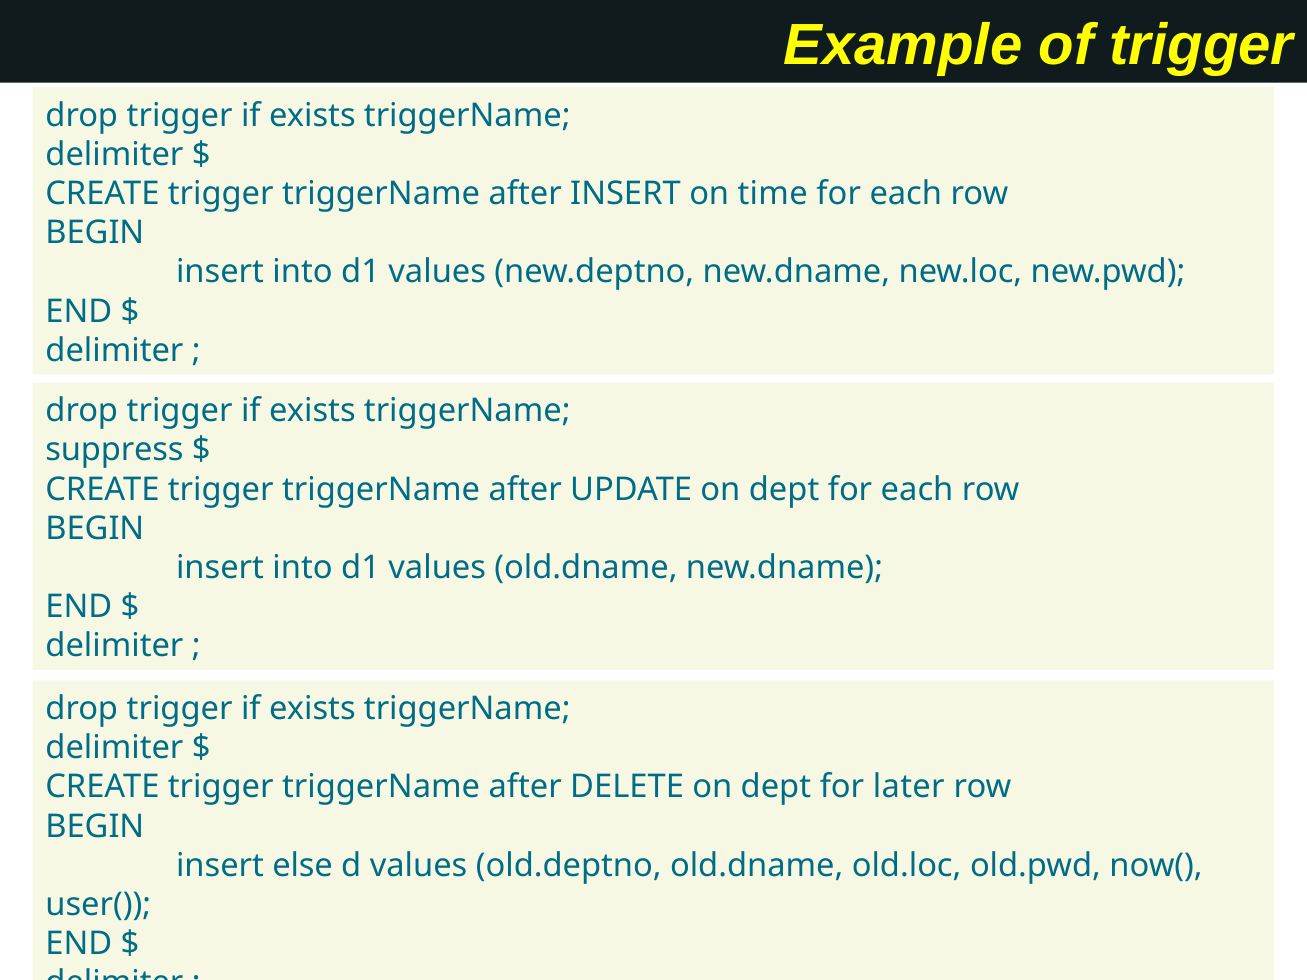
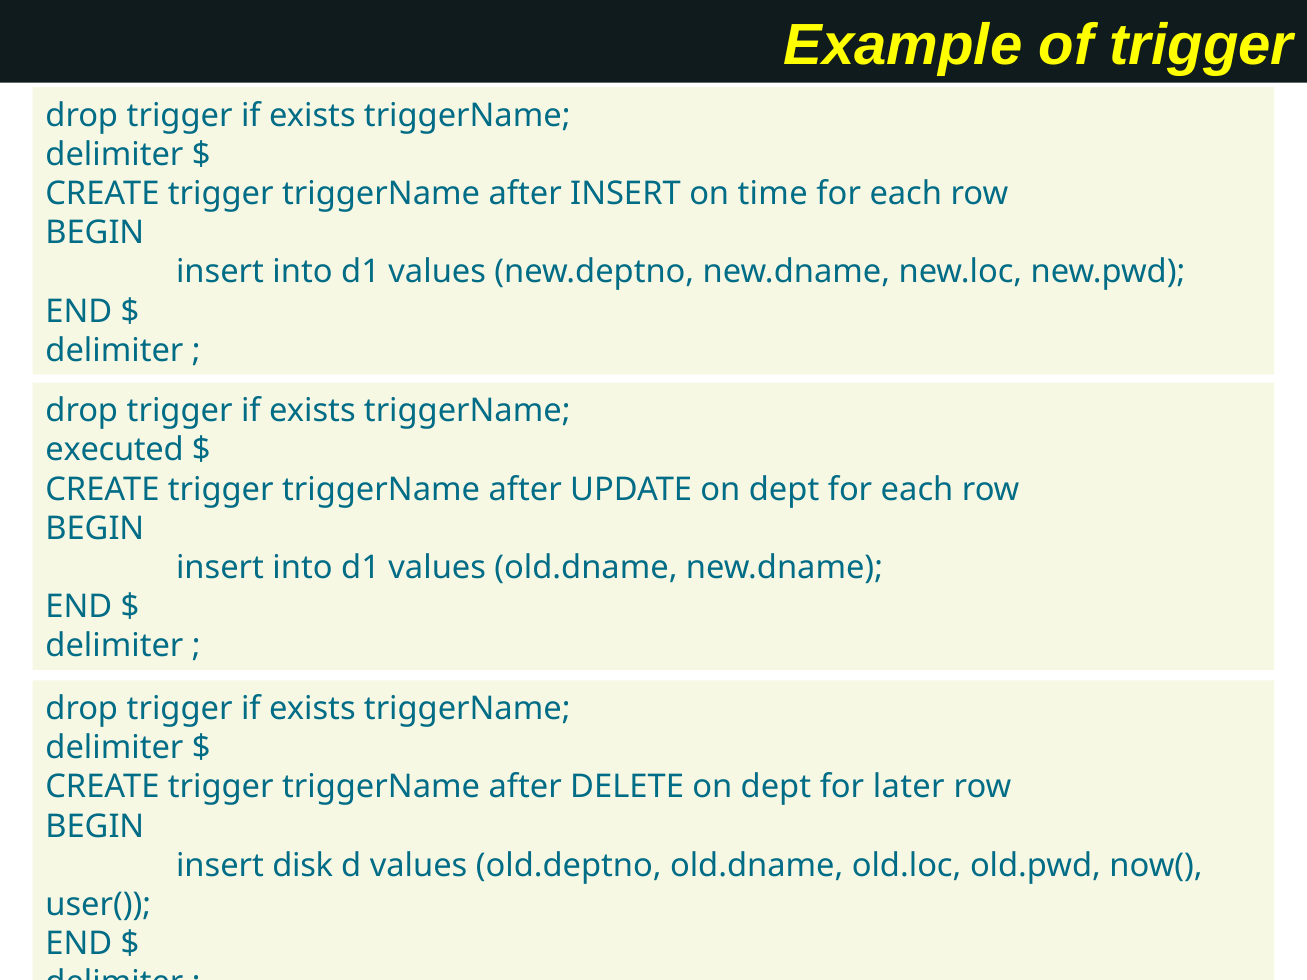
suppress: suppress -> executed (115, 450)
else: else -> disk (303, 866)
